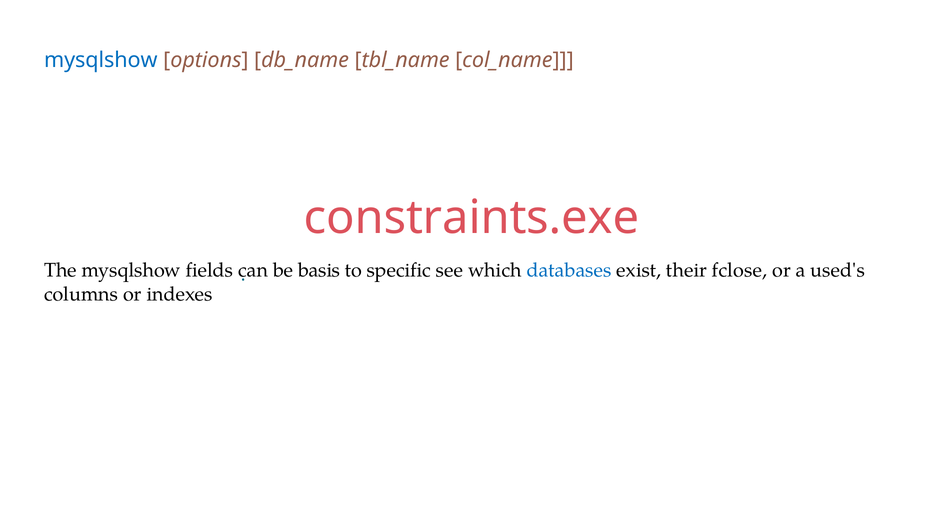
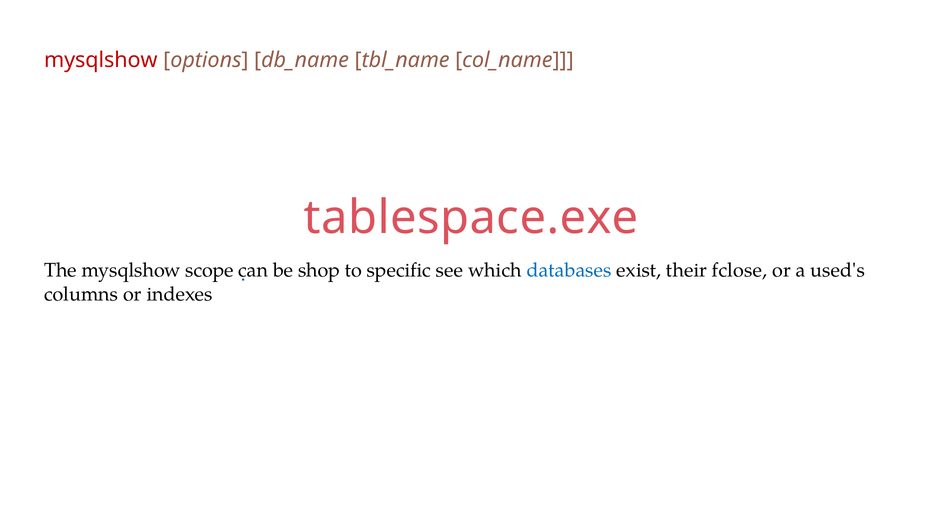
mysqlshow colour: blue -> red (101, 60)
constraints.exe: constraints.exe -> tablespace.exe (471, 218)
fields: fields -> scope (210, 271)
basis: basis -> shop (319, 271)
